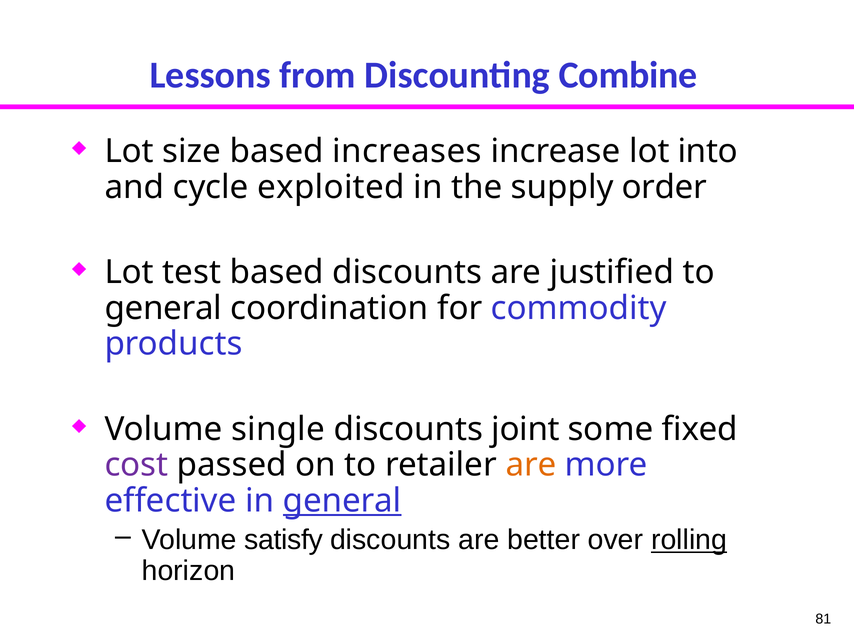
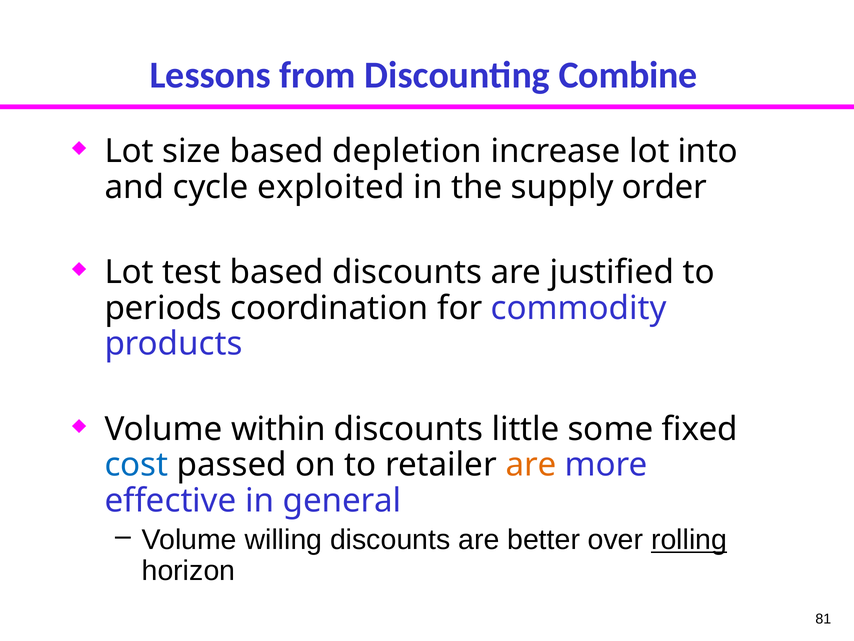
increases: increases -> depletion (407, 151)
general: general -> periods (163, 308)
single: single -> within (278, 429)
joint: joint -> little (526, 429)
cost colour: purple -> blue (136, 465)
general underline: present -> none (342, 501)
satisfy: satisfy -> willing (283, 540)
